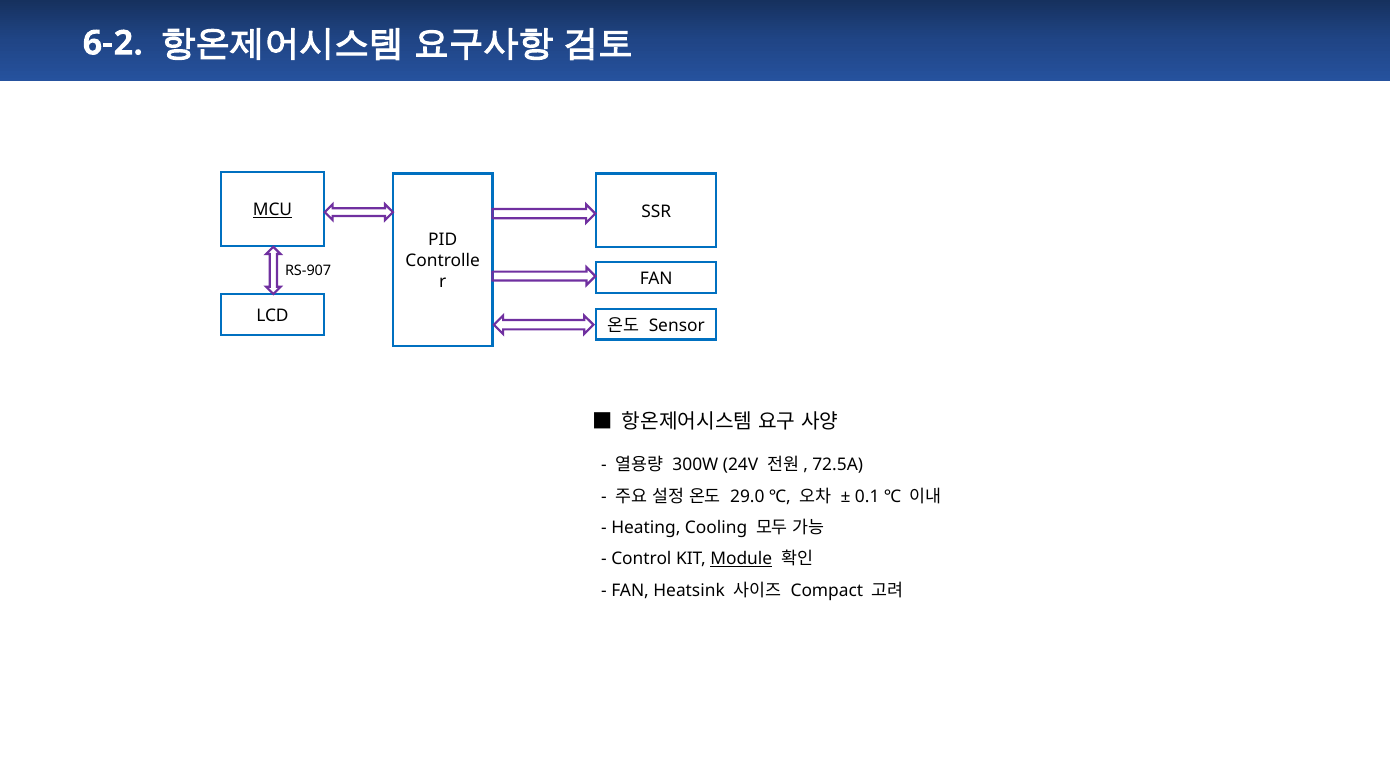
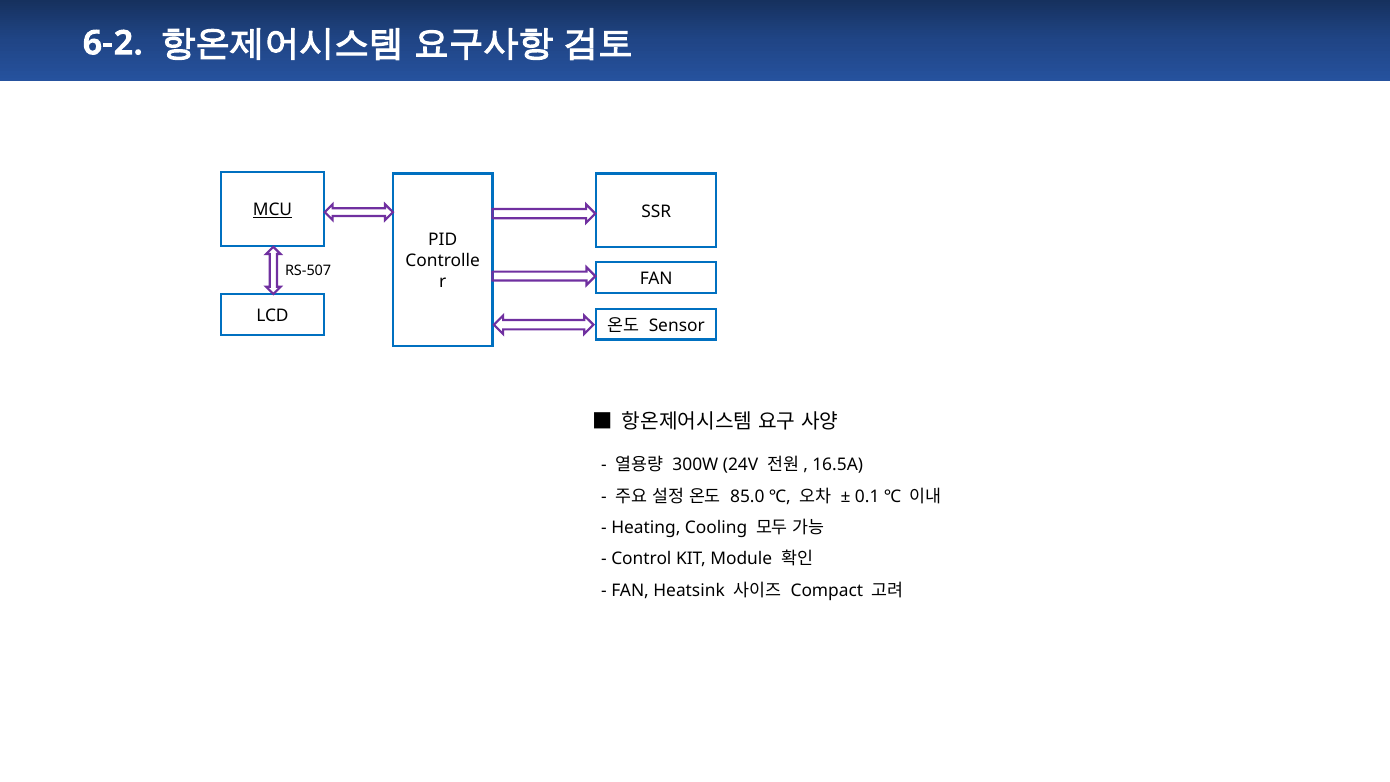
RS-907: RS-907 -> RS-507 (308, 271)
72.5A: 72.5A -> 16.5A (838, 465)
29.0: 29.0 -> 85.0 (747, 496)
Module underline: present -> none (741, 559)
